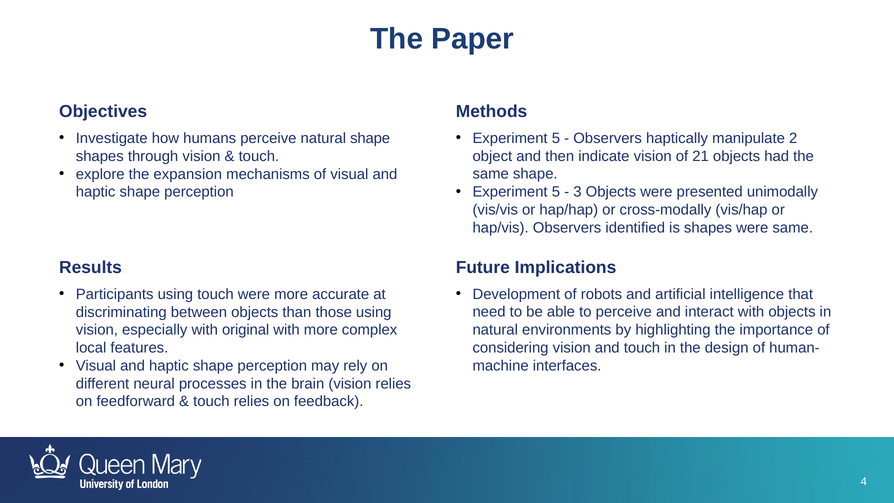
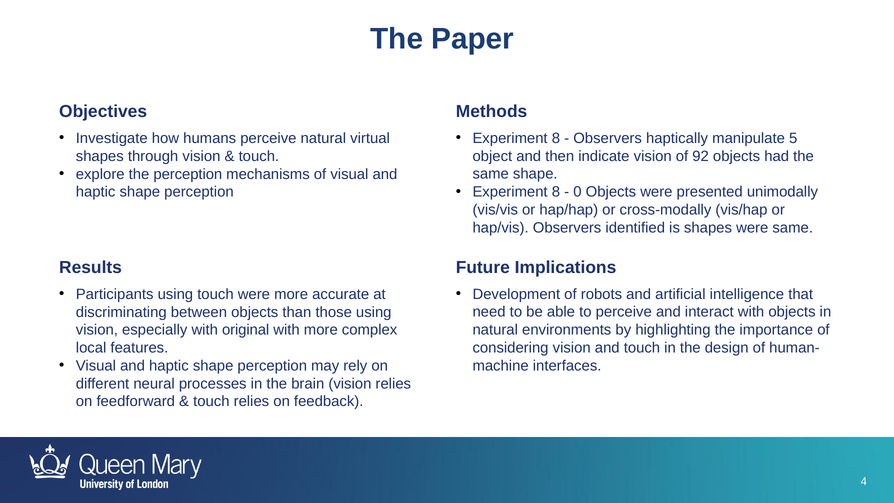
5: 5 -> 8 (556, 138)
2: 2 -> 5 (793, 138)
natural shape: shape -> virtual (370, 138)
21: 21 -> 92 (701, 156)
the expansion: expansion -> perception (188, 174)
5: 5 -> 8 (556, 192)
3: 3 -> 0 (578, 192)
